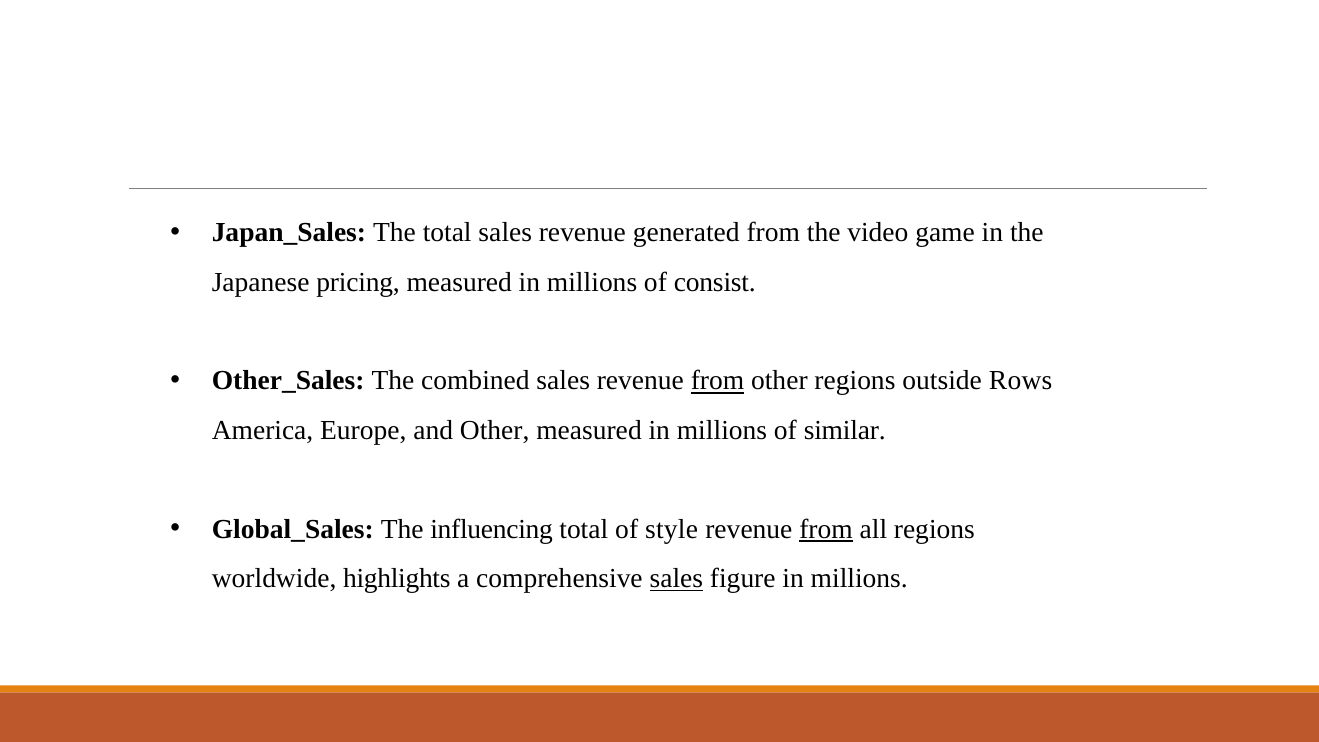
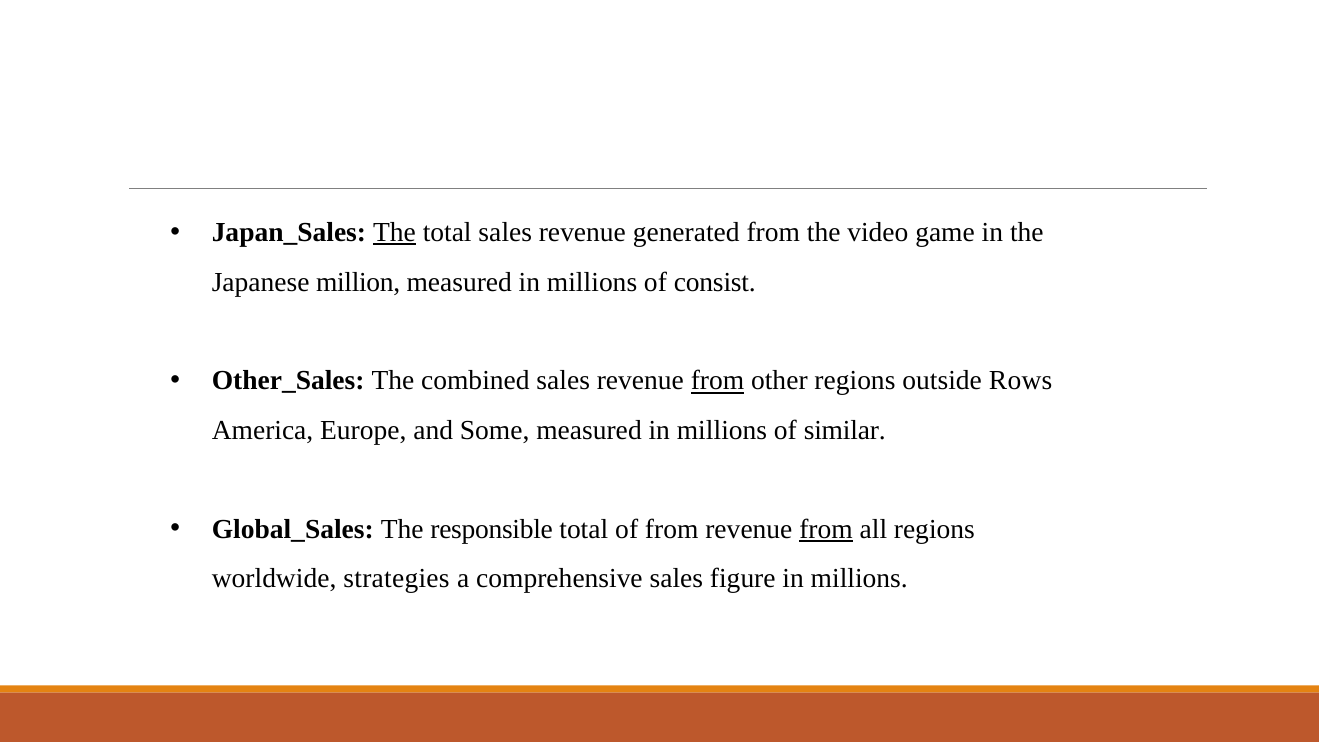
The underline: none -> present (395, 232)
pricing: pricing -> million (358, 282)
and Other: Other -> Some (495, 430)
influencing: influencing -> responsible (492, 529)
of style: style -> from (672, 529)
highlights: highlights -> strategies (397, 579)
sales underline: present -> none (676, 579)
